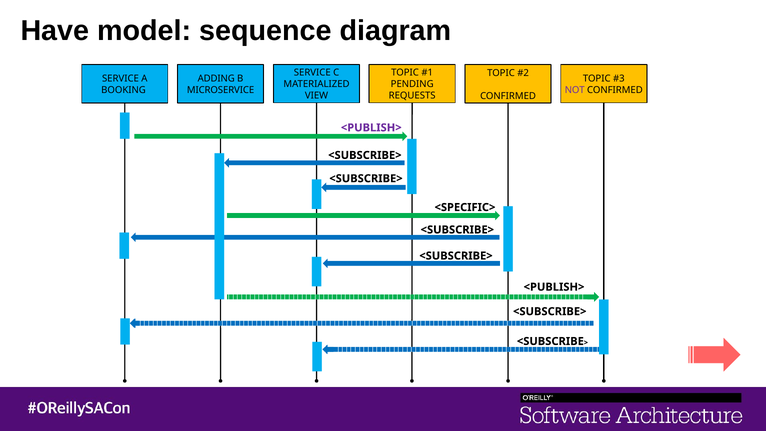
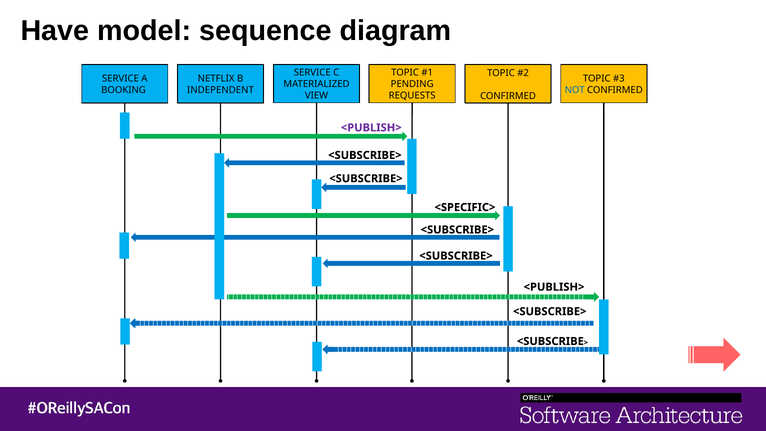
ADDING: ADDING -> NETFLIX (216, 79)
NOT colour: purple -> blue (575, 90)
MICROSERVICE: MICROSERVICE -> INDEPENDENT (220, 90)
